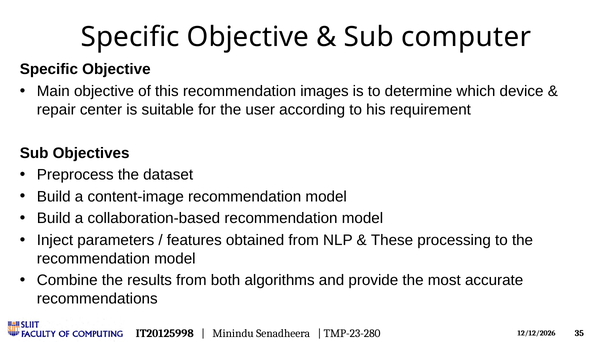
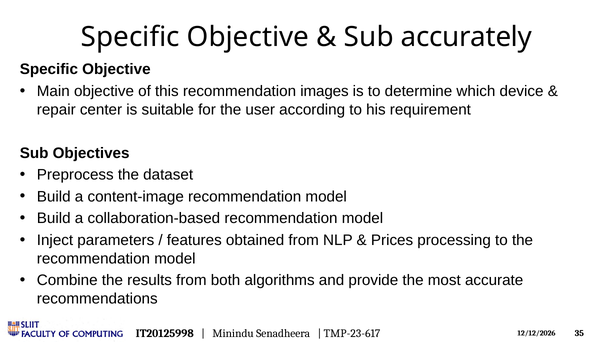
computer: computer -> accurately (466, 37)
These: These -> Prices (392, 240)
TMP-23-280: TMP-23-280 -> TMP-23-617 (352, 334)
